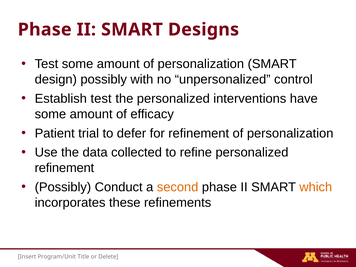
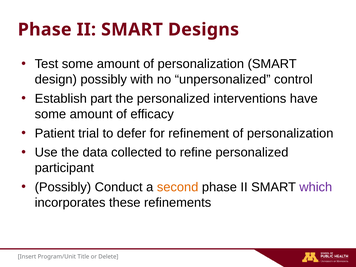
Establish test: test -> part (101, 99)
refinement: refinement -> participant (64, 168)
which colour: orange -> purple (316, 187)
